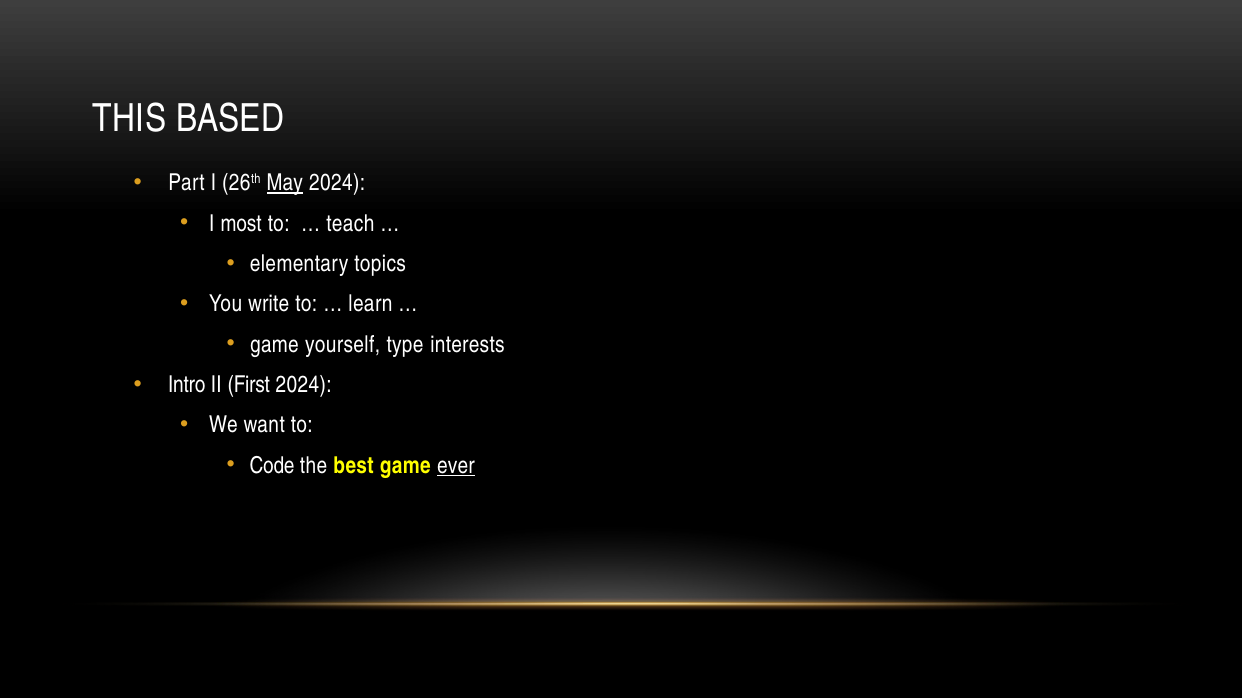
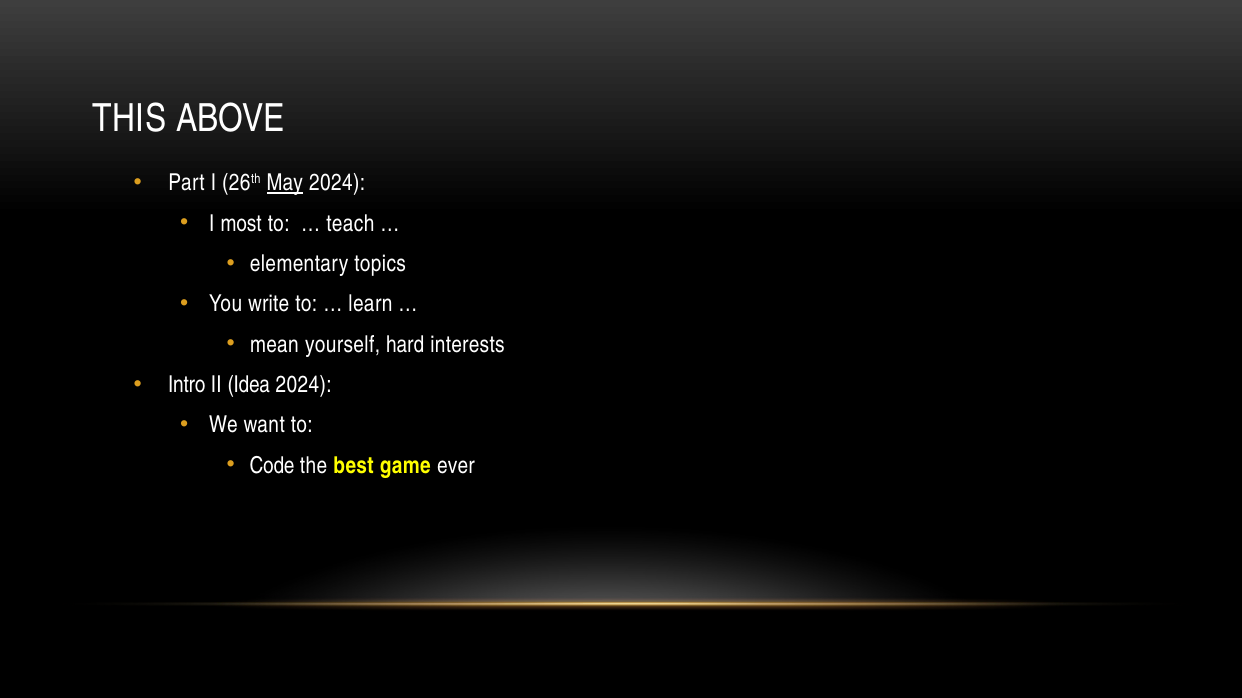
BASED: BASED -> ABOVE (230, 119)
game: game -> mean (274, 345)
type: type -> hard (405, 345)
First: First -> Idea (249, 385)
ever underline: present -> none (456, 466)
